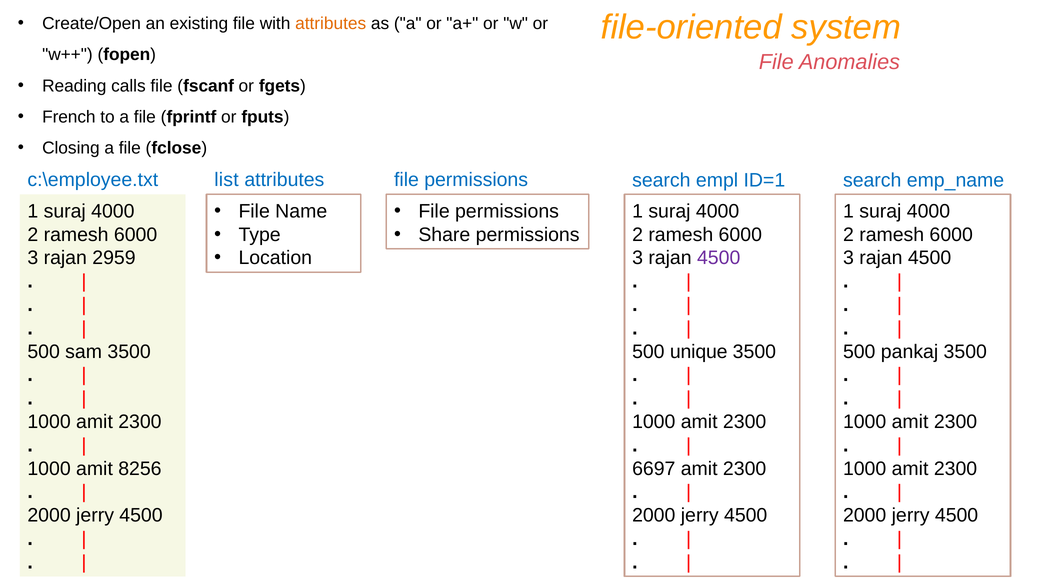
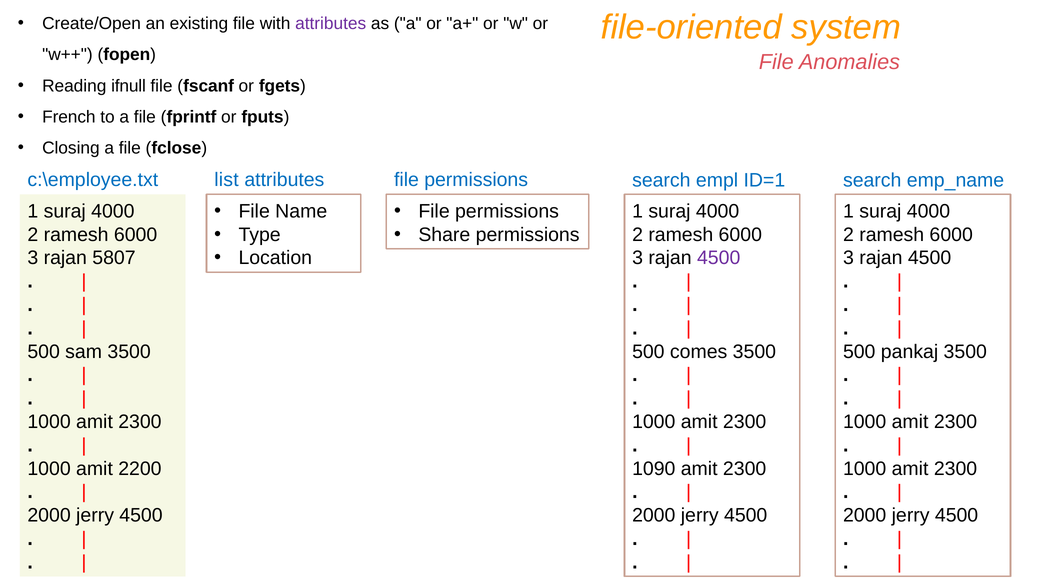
attributes colour: orange -> purple (331, 23)
calls: calls -> ifnull (129, 86)
2959: 2959 -> 5807 (114, 258)
unique: unique -> comes (699, 351)
8256: 8256 -> 2200 (140, 468)
6697: 6697 -> 1090 (654, 468)
